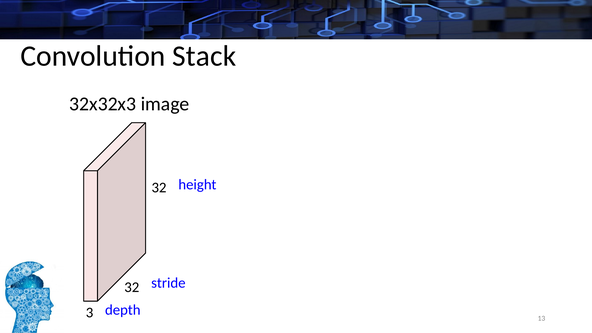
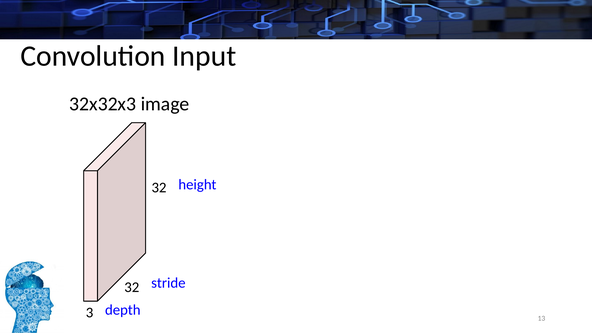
Stack: Stack -> Input (204, 56)
